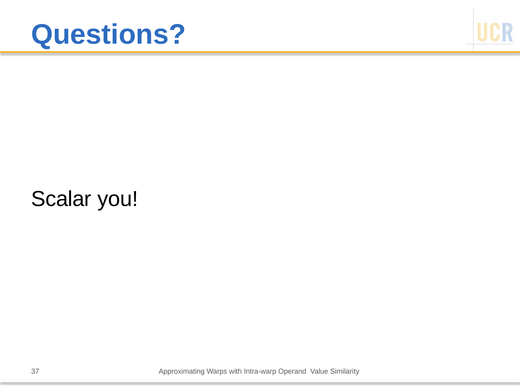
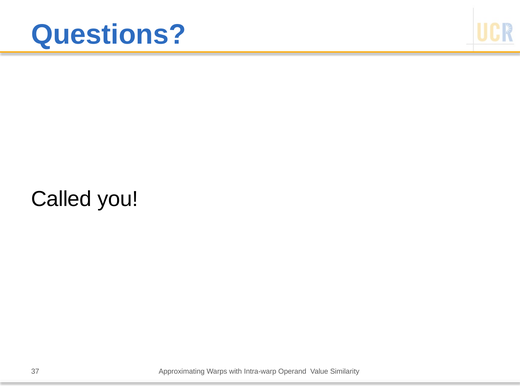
Scalar: Scalar -> Called (61, 199)
